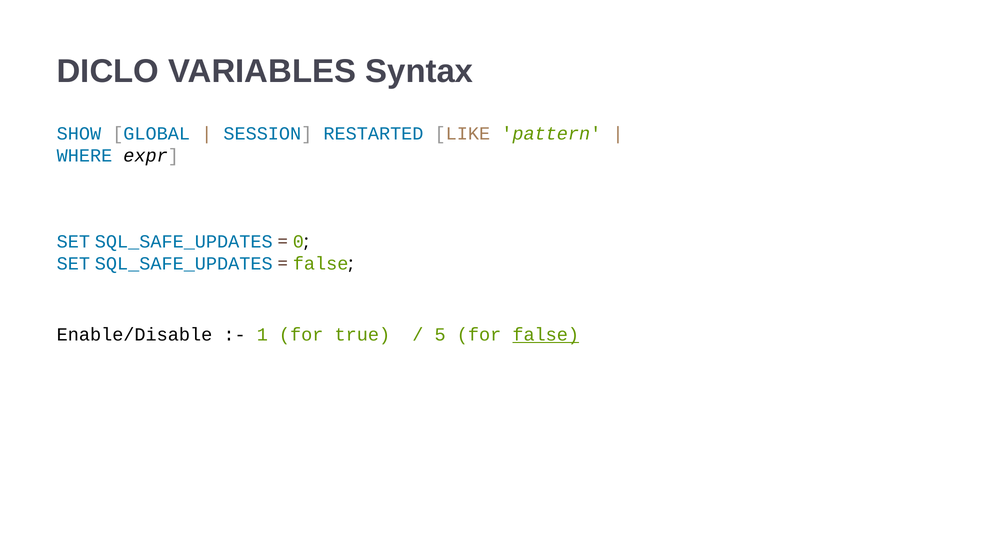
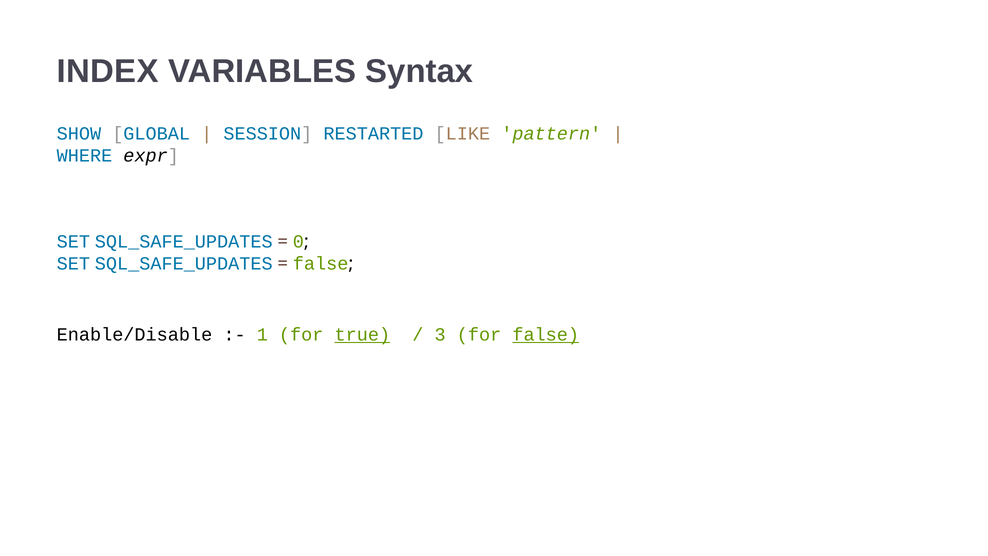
DICLO: DICLO -> INDEX (108, 71)
true underline: none -> present (362, 334)
5: 5 -> 3 (440, 334)
